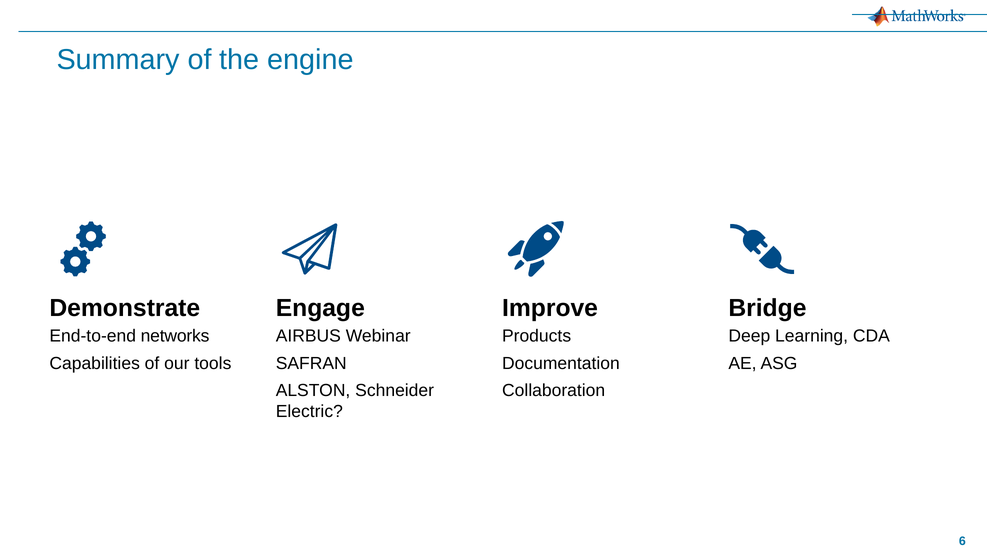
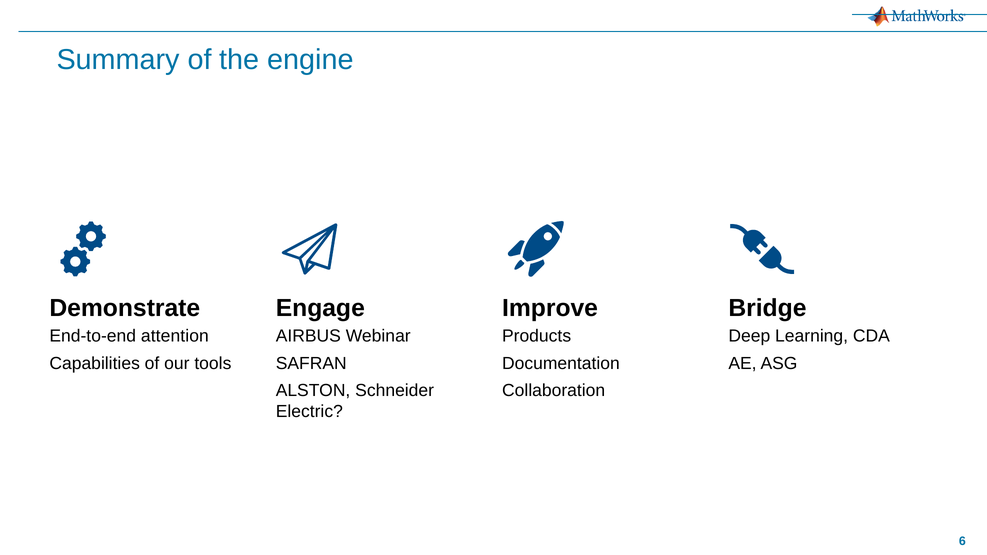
networks: networks -> attention (175, 336)
